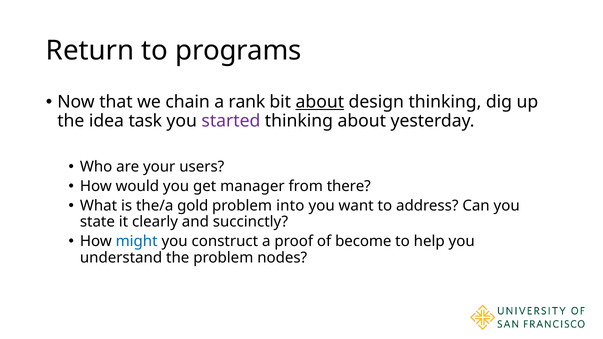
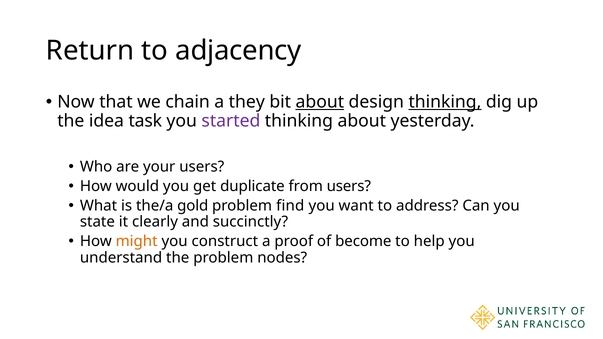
programs: programs -> adjacency (238, 51)
rank: rank -> they (247, 102)
thinking underline: none -> present (445, 102)
manager: manager -> duplicate (252, 186)
from there: there -> users (349, 186)
into: into -> find (290, 206)
might colour: blue -> orange (137, 242)
